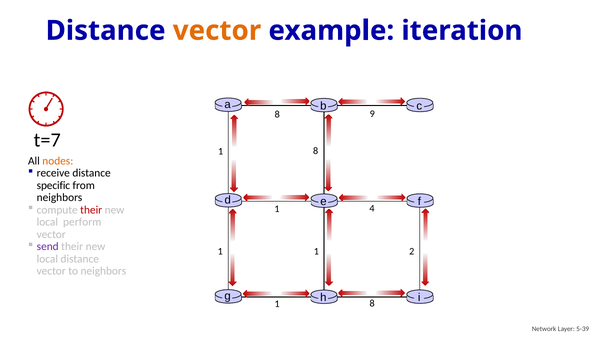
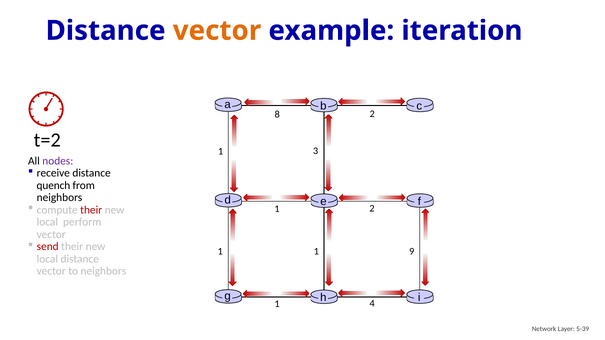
8 9: 9 -> 2 (372, 114)
t=7: t=7 -> t=2 (47, 140)
8: 8 -> 3 (316, 151)
nodes colour: orange -> purple (58, 161)
specific: specific -> quench (53, 186)
1 4: 4 -> 2 (372, 208)
send colour: purple -> red (48, 247)
2: 2 -> 9 (412, 252)
8: 8 -> 4 (372, 304)
